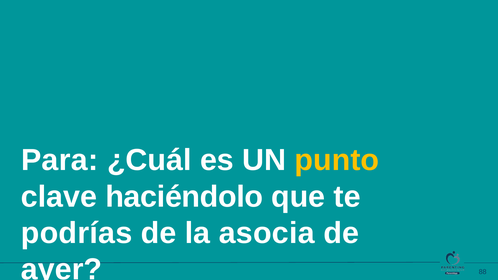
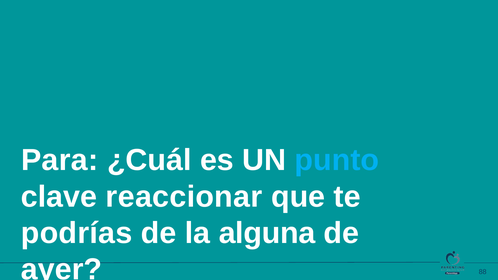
punto colour: yellow -> light blue (337, 160)
haciéndolo: haciéndolo -> reaccionar (184, 197)
asocia: asocia -> alguna (267, 233)
